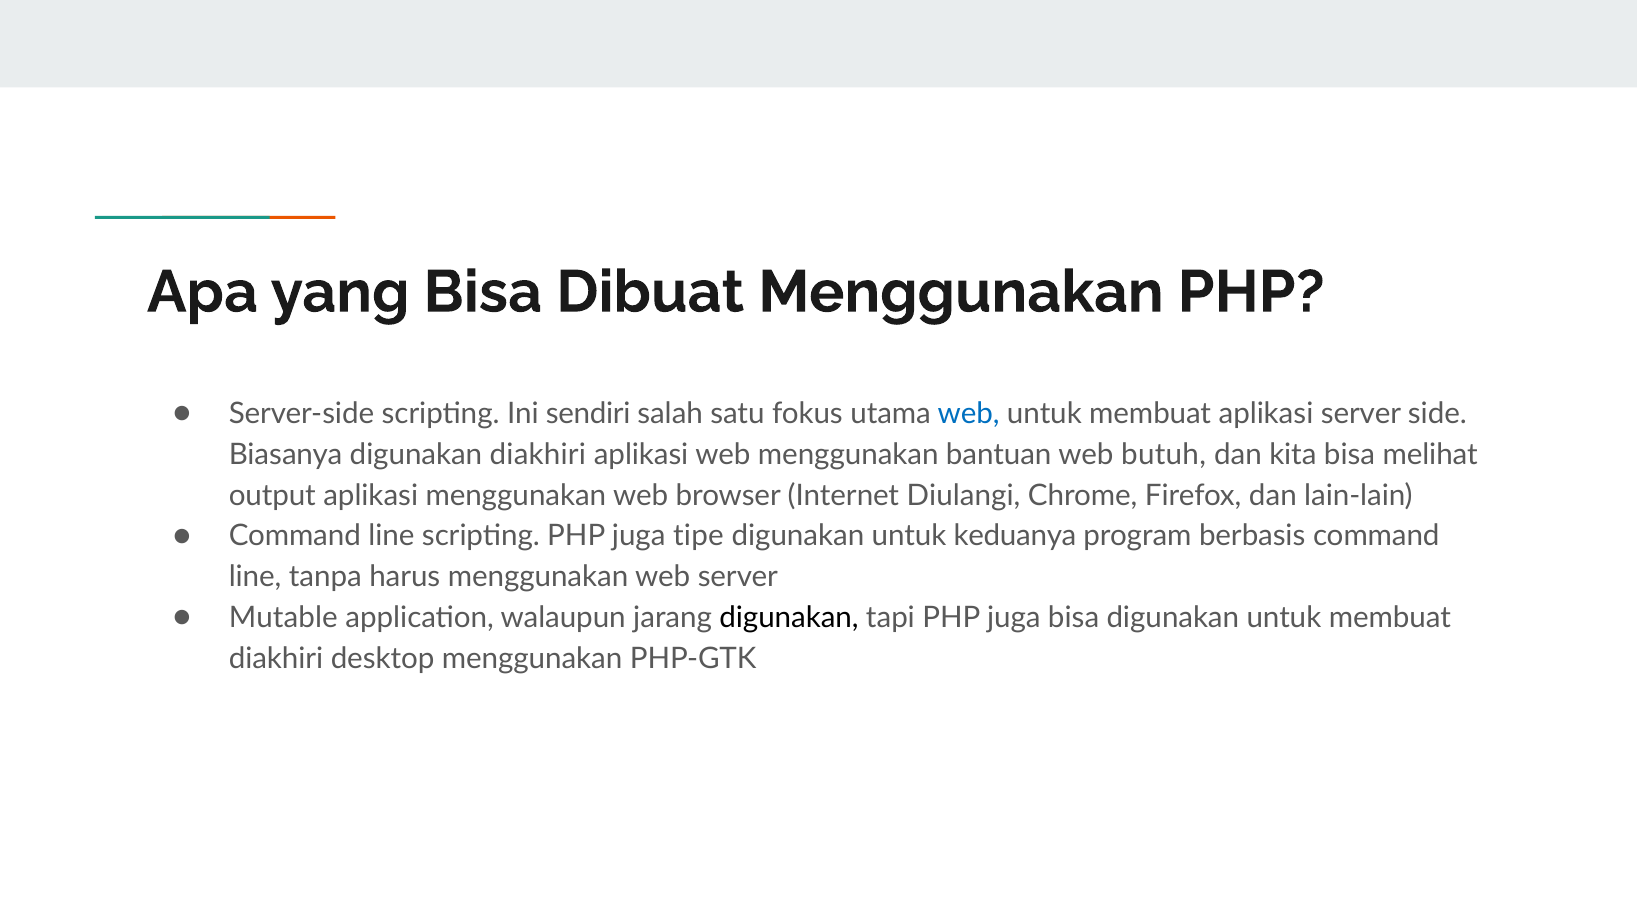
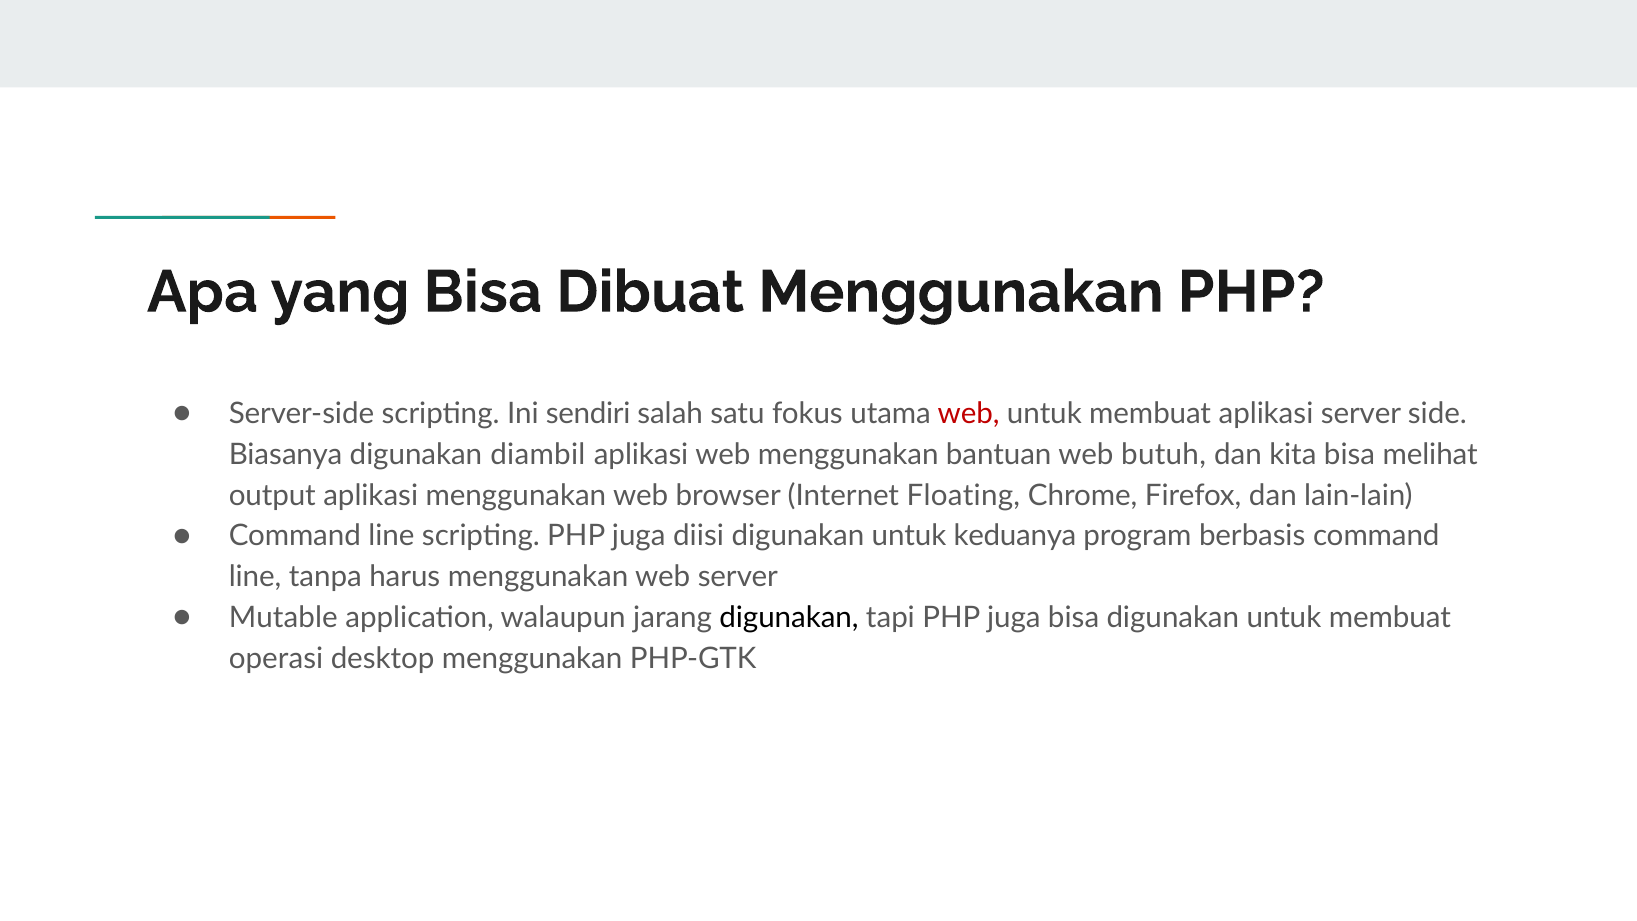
web colour: blue -> red (969, 414)
digunakan diakhiri: diakhiri -> diambil (538, 454)
Diulangi: Diulangi -> Floating (963, 495)
tipe: tipe -> diisi (699, 536)
diakhiri: diakhiri -> operasi (276, 658)
